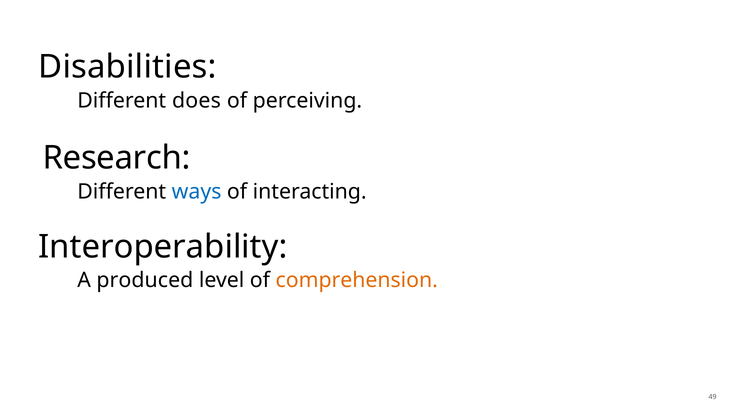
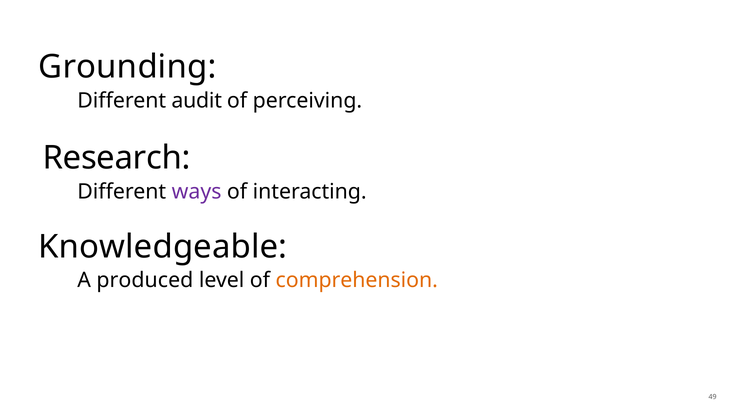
Disabilities: Disabilities -> Grounding (127, 67)
does: does -> audit (197, 101)
ways colour: blue -> purple (197, 192)
Interoperability: Interoperability -> Knowledgeable (163, 247)
